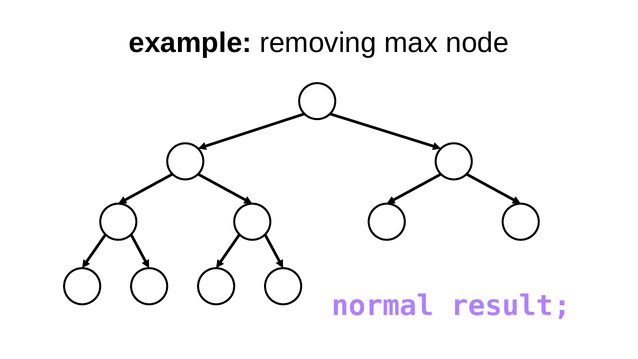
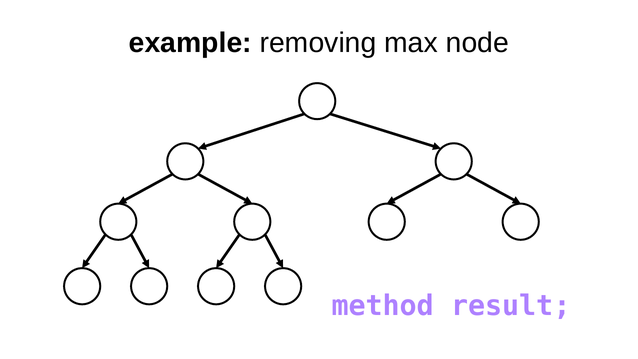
normal: normal -> method (383, 306)
